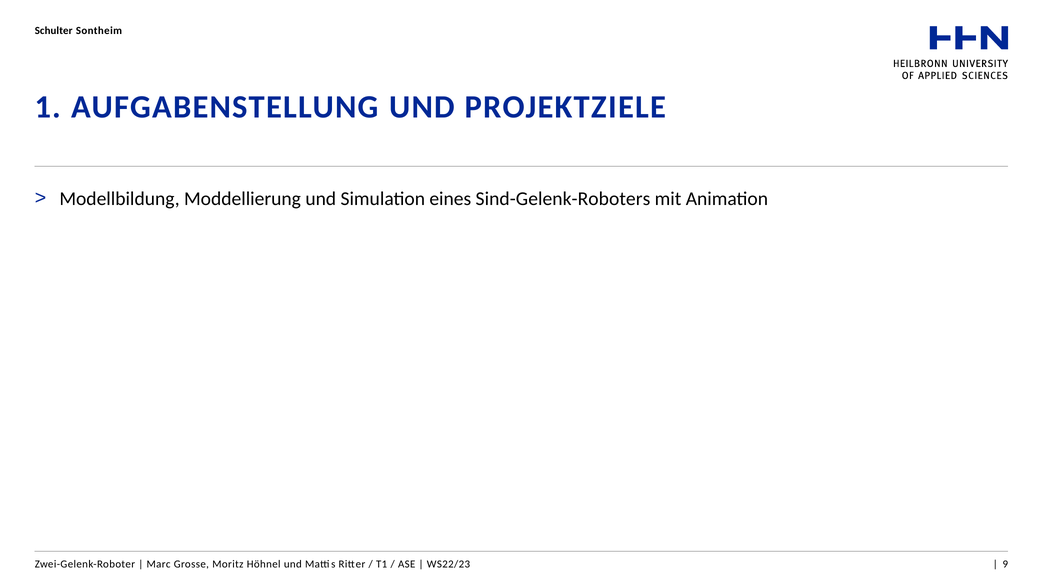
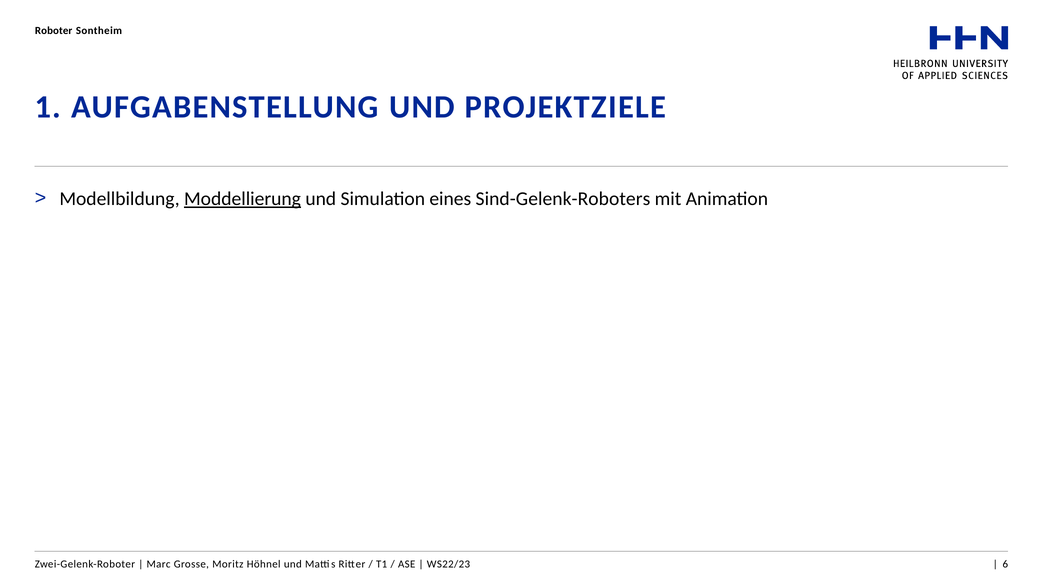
Schulter: Schulter -> Roboter (54, 31)
Moddellierung underline: none -> present (242, 199)
9: 9 -> 6 (1005, 565)
